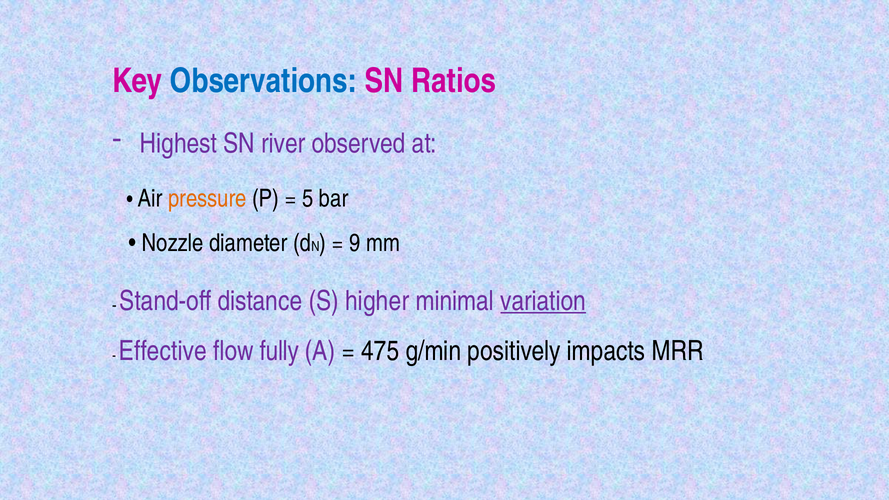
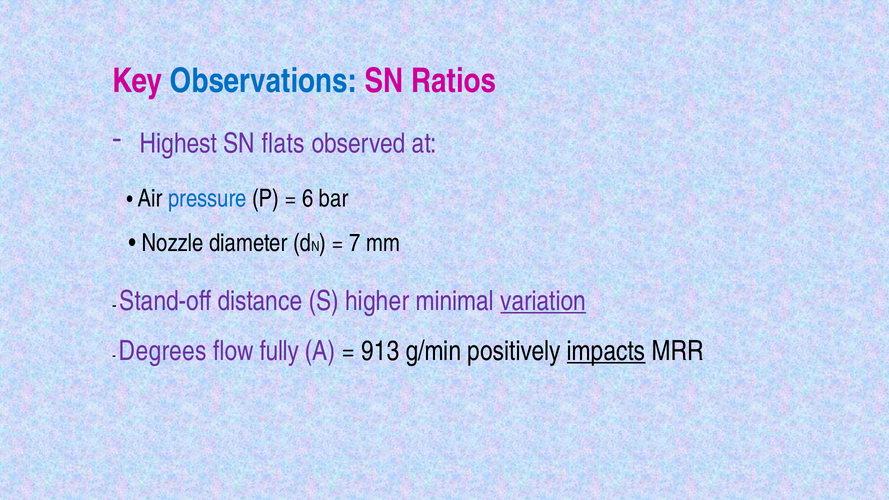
river: river -> flats (283, 144)
pressure colour: orange -> blue (207, 199)
5: 5 -> 6 (308, 199)
9: 9 -> 7 (355, 243)
Effective: Effective -> Degrees (163, 351)
475: 475 -> 913 (380, 351)
impacts underline: none -> present (606, 351)
